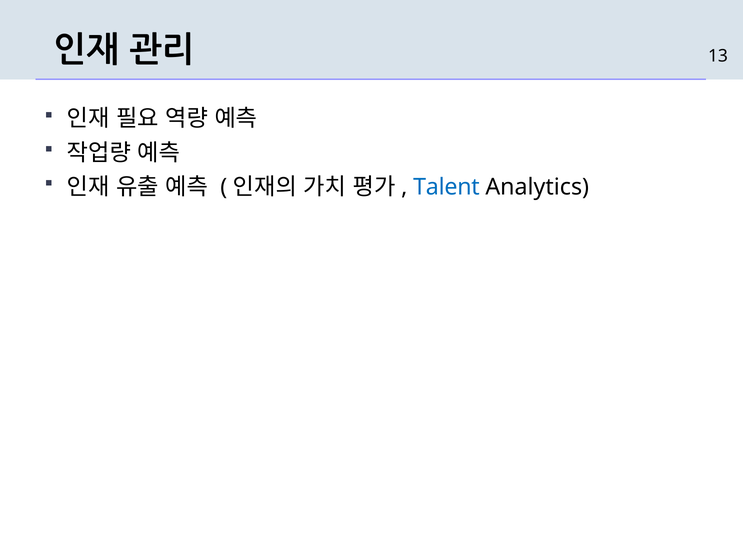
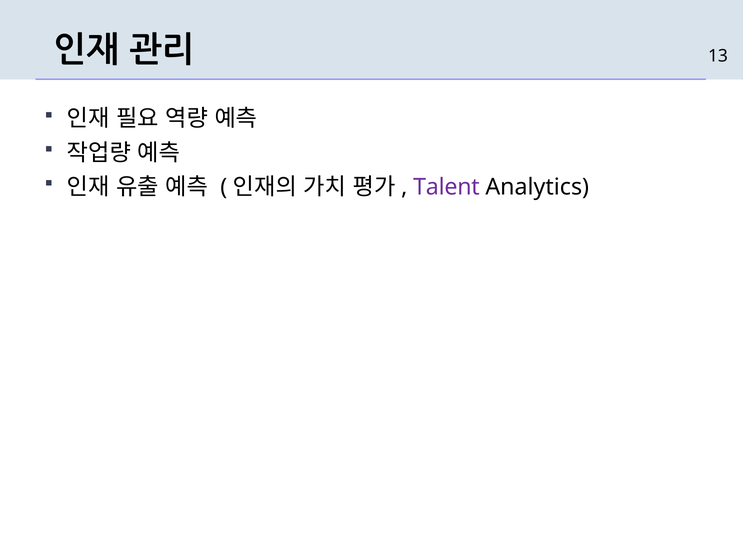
Talent colour: blue -> purple (446, 187)
